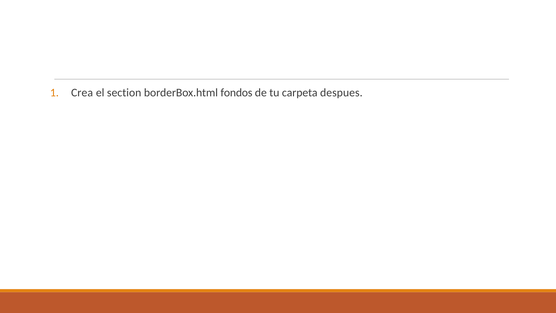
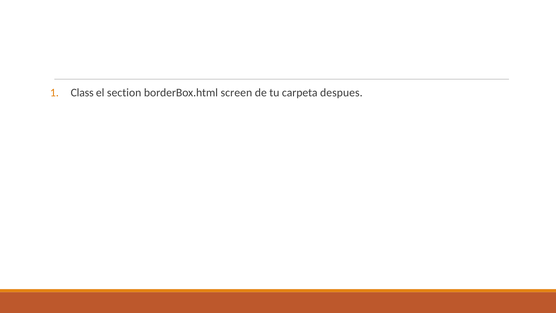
Crea: Crea -> Class (82, 92)
fondos: fondos -> screen (236, 92)
